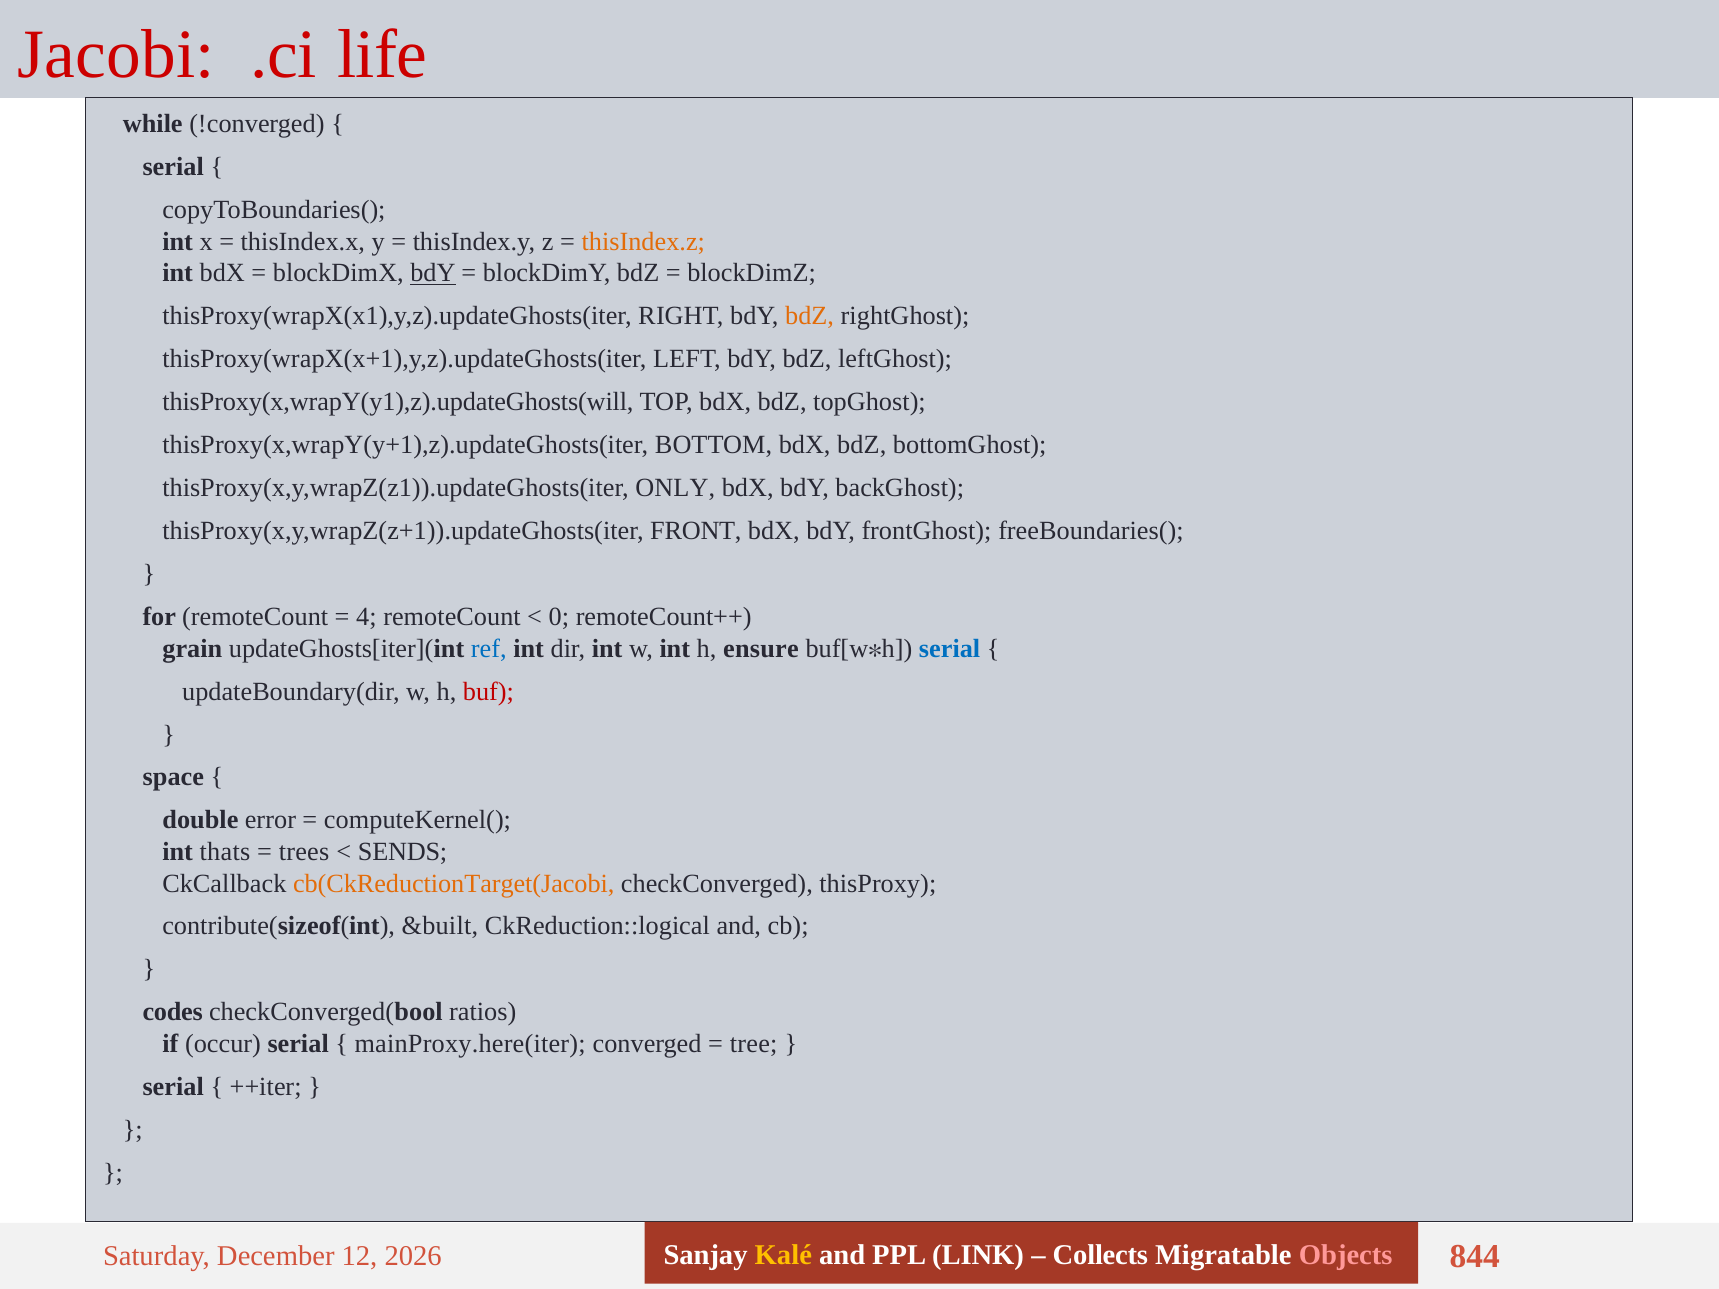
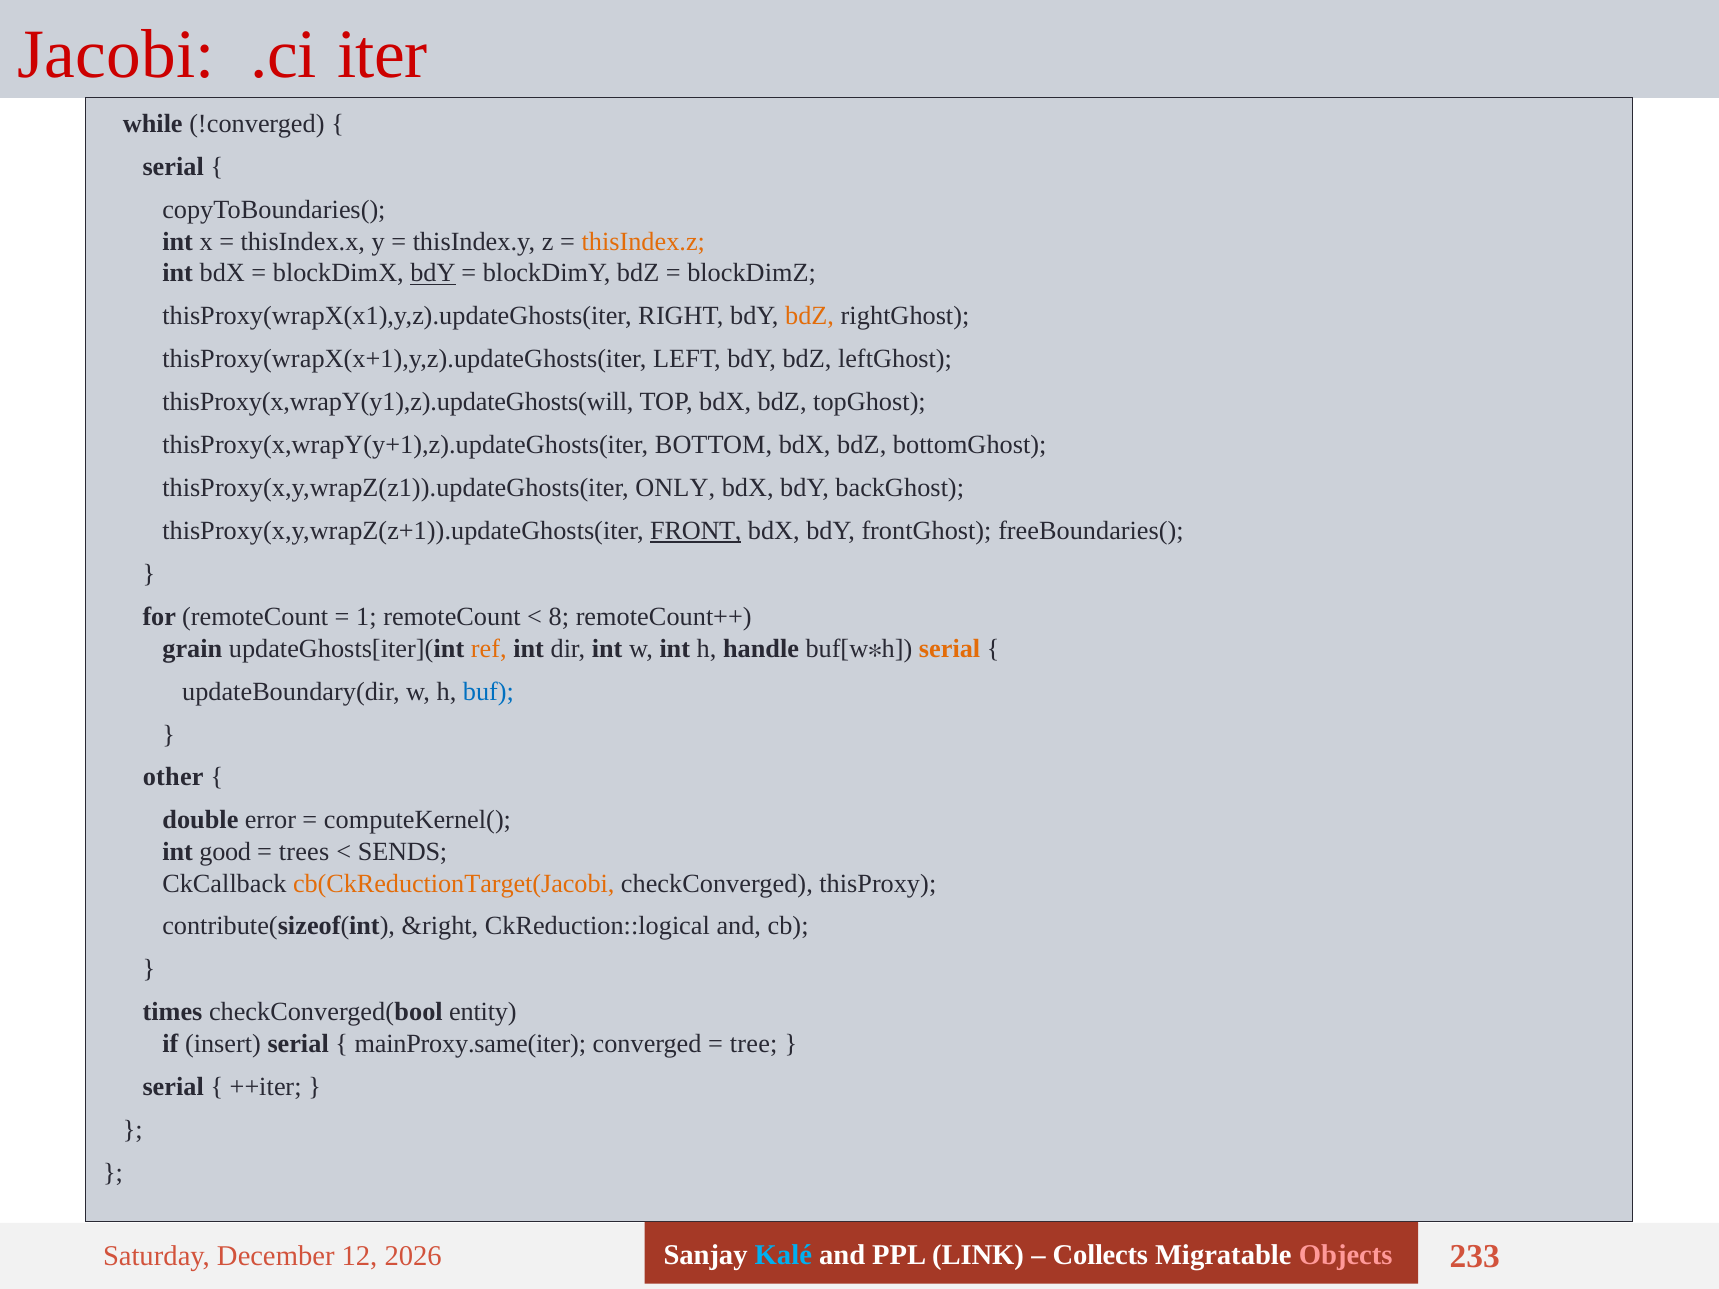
life: life -> iter (382, 55)
FRONT underline: none -> present (696, 531)
4: 4 -> 1 (366, 617)
0: 0 -> 8 (559, 617)
ref colour: blue -> orange (489, 649)
ensure: ensure -> handle (761, 649)
serial colour: blue -> orange (950, 649)
buf colour: red -> blue (488, 692)
space: space -> other (173, 777)
thats: thats -> good (225, 852)
&built: &built -> &right (440, 926)
codes: codes -> times (173, 1012)
ratios: ratios -> entity (483, 1012)
occur: occur -> insert (223, 1044)
mainProxy.here(iter: mainProxy.here(iter -> mainProxy.same(iter (470, 1044)
Kalé colour: yellow -> light blue (783, 1255)
844: 844 -> 233 (1475, 1256)
